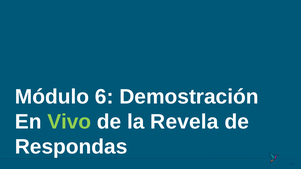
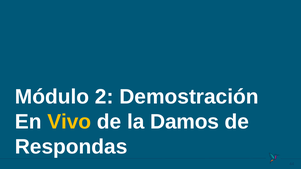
6: 6 -> 2 (104, 97)
Vivo colour: light green -> yellow (69, 122)
Revela: Revela -> Damos (185, 122)
